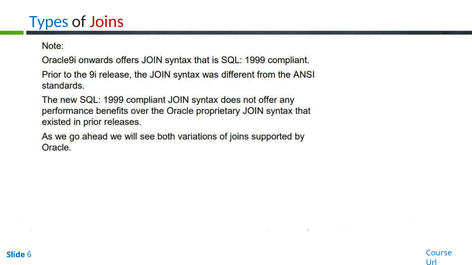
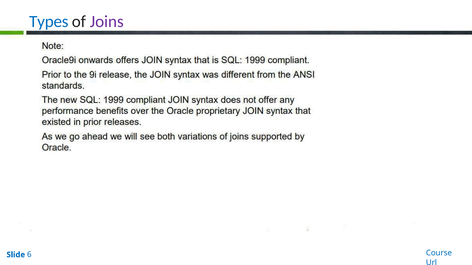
Joins colour: red -> purple (107, 22)
